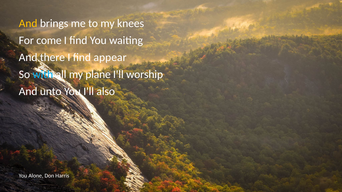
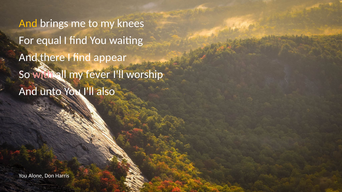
come: come -> equal (49, 40)
with colour: light blue -> pink (43, 74)
plane: plane -> fever (98, 74)
